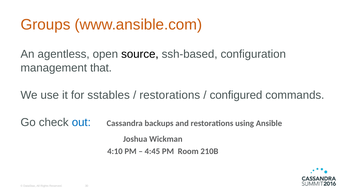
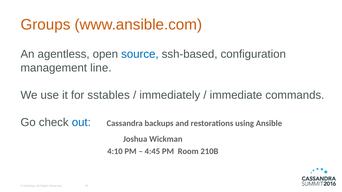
source colour: black -> blue (140, 54)
that: that -> line (101, 68)
restorations: restorations -> immediately (170, 95)
configured: configured -> immediate (236, 95)
